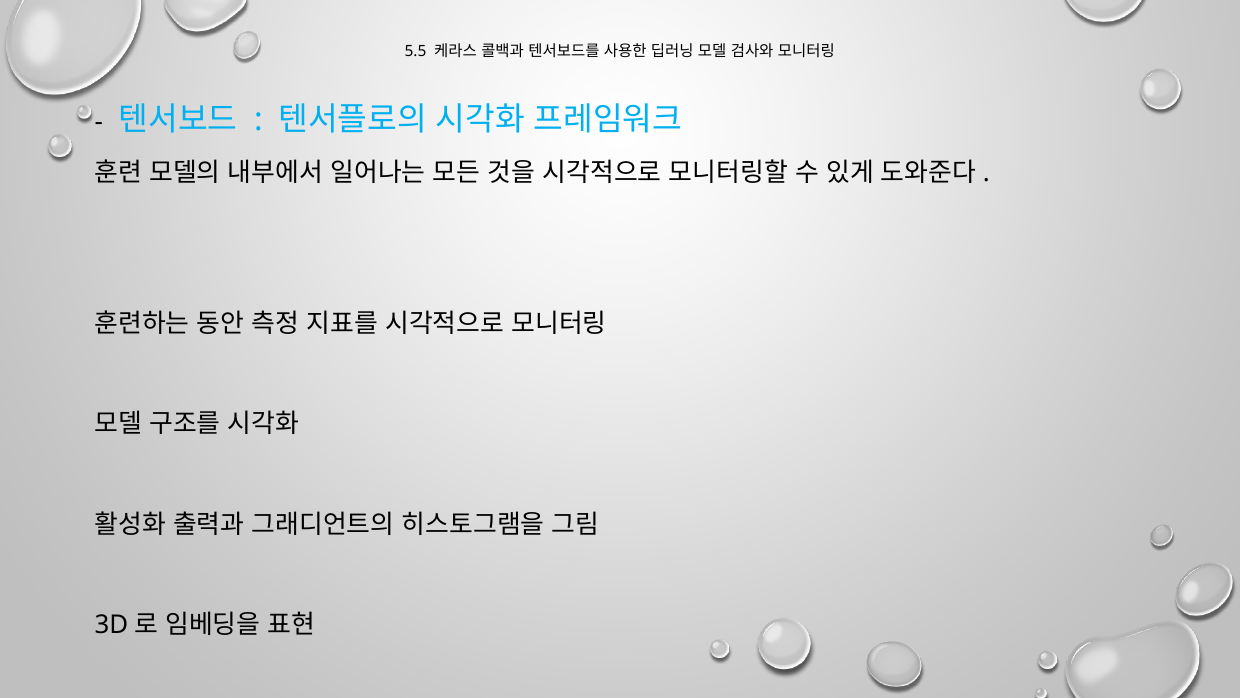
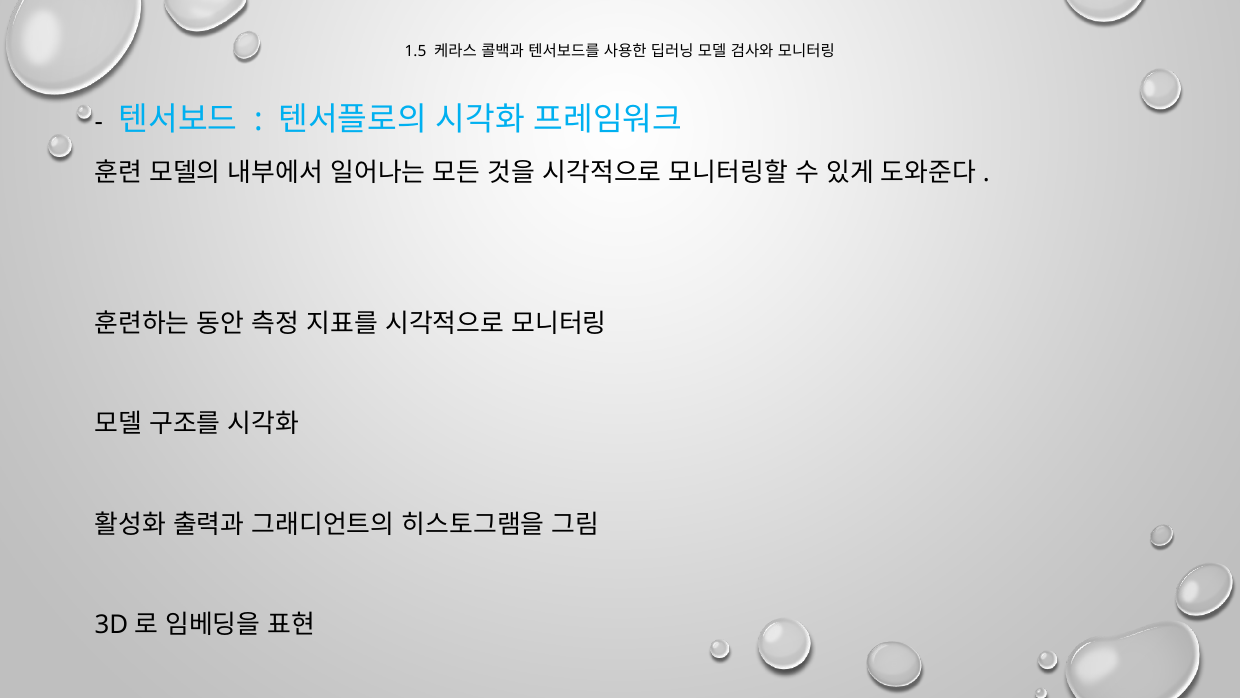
5.5: 5.5 -> 1.5 (416, 51)
